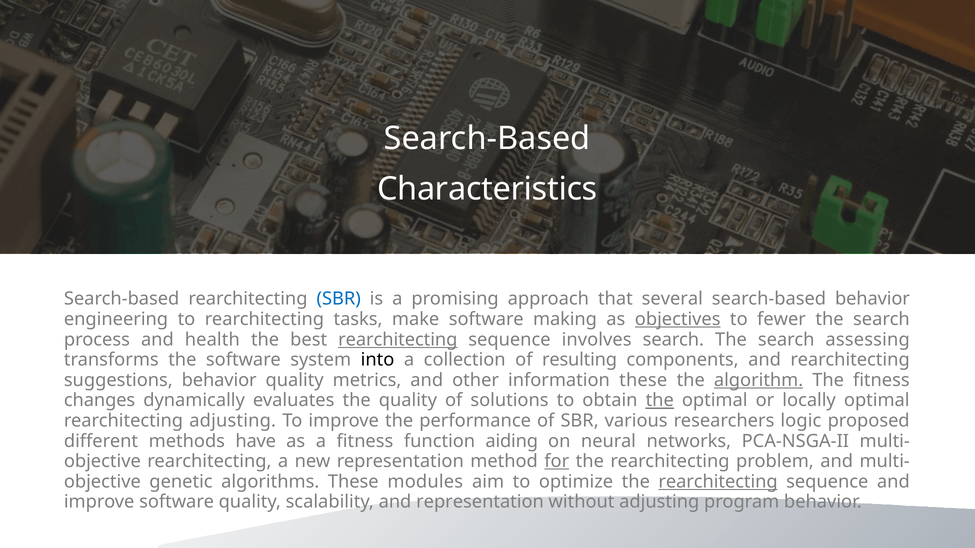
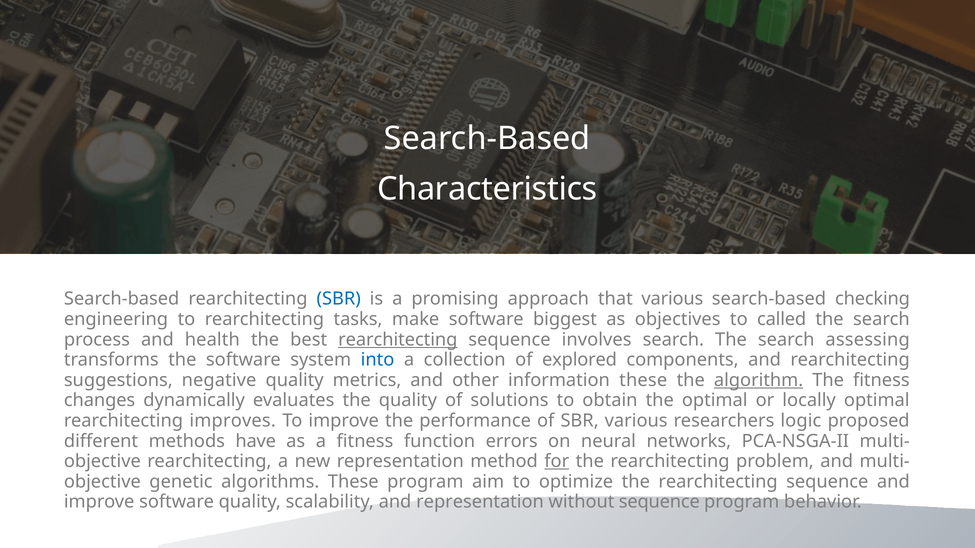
that several: several -> various (672, 299)
search-based behavior: behavior -> checking (873, 299)
making: making -> biggest (565, 319)
objectives underline: present -> none (678, 319)
fewer: fewer -> called (782, 319)
into colour: black -> blue (378, 360)
resulting: resulting -> explored (580, 360)
suggestions behavior: behavior -> negative (219, 380)
the underline: present -> none (660, 401)
rearchitecting adjusting: adjusting -> improves (233, 421)
aiding: aiding -> errors (512, 441)
These modules: modules -> program (425, 482)
rearchitecting underline: present -> none (718, 482)
without adjusting: adjusting -> sequence (659, 502)
